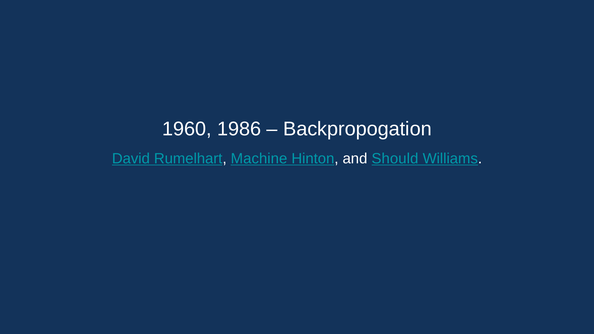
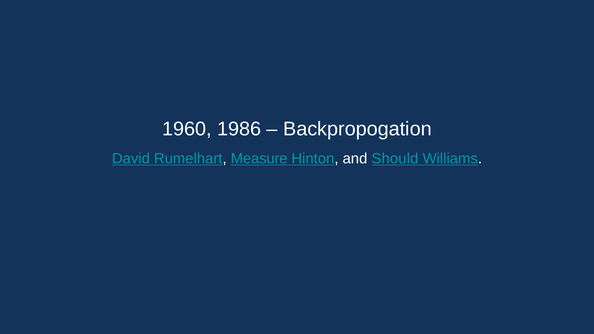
Machine: Machine -> Measure (259, 159)
